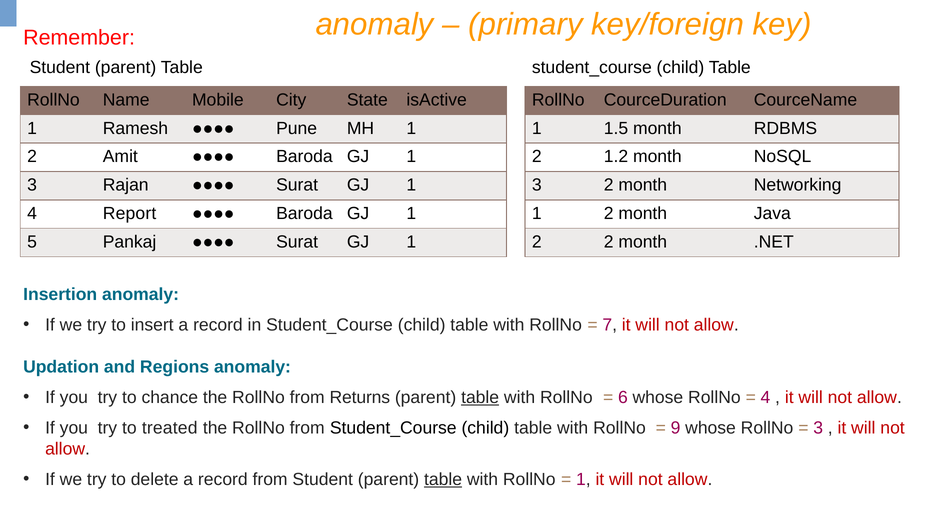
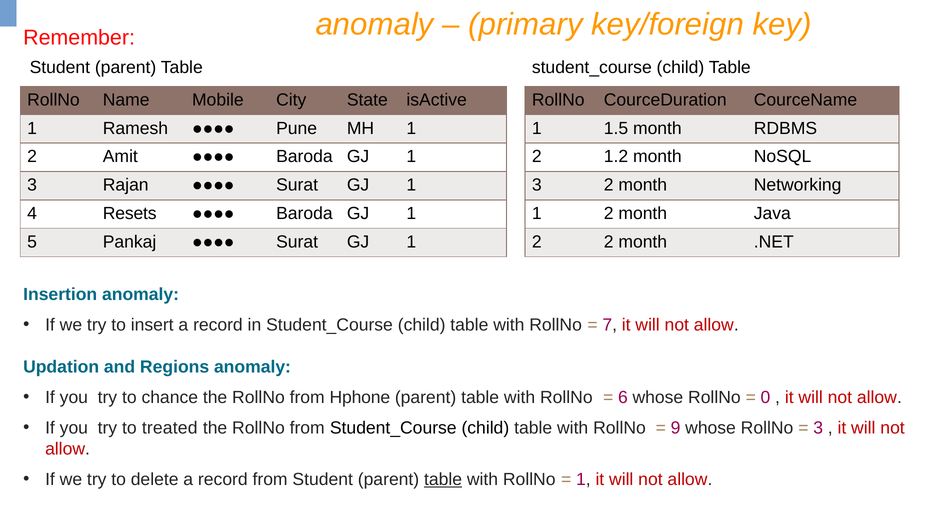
Report: Report -> Resets (130, 214)
Returns: Returns -> Hphone (360, 398)
table underline: present -> none (480, 398)
4: 4 -> 0 (765, 398)
